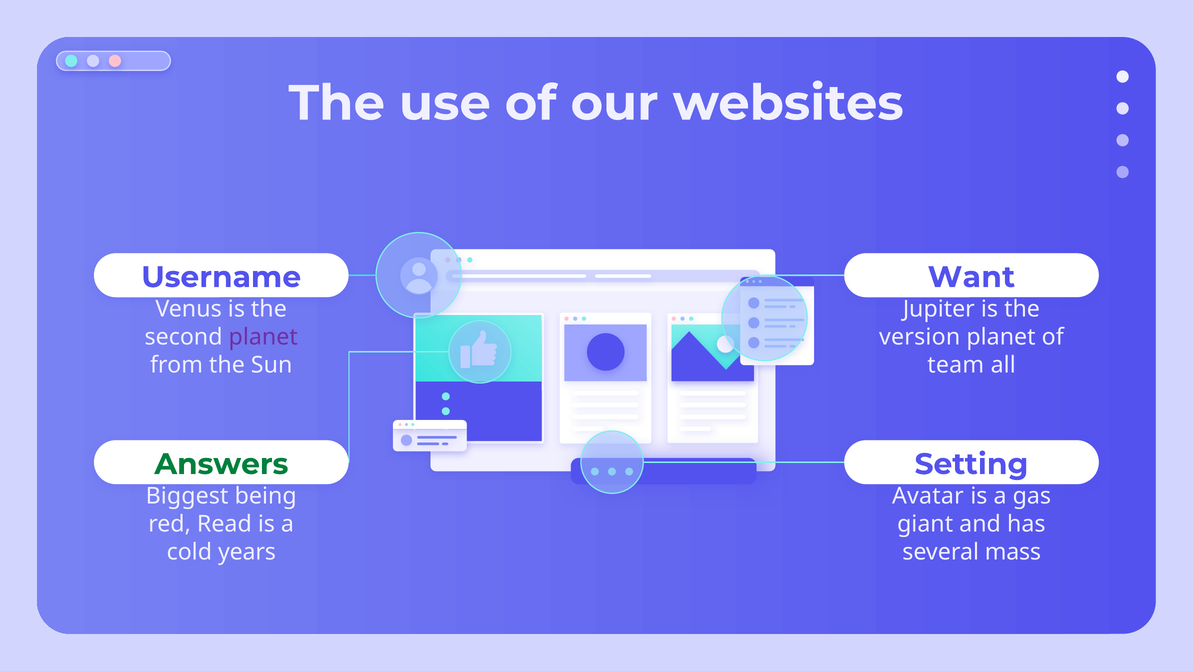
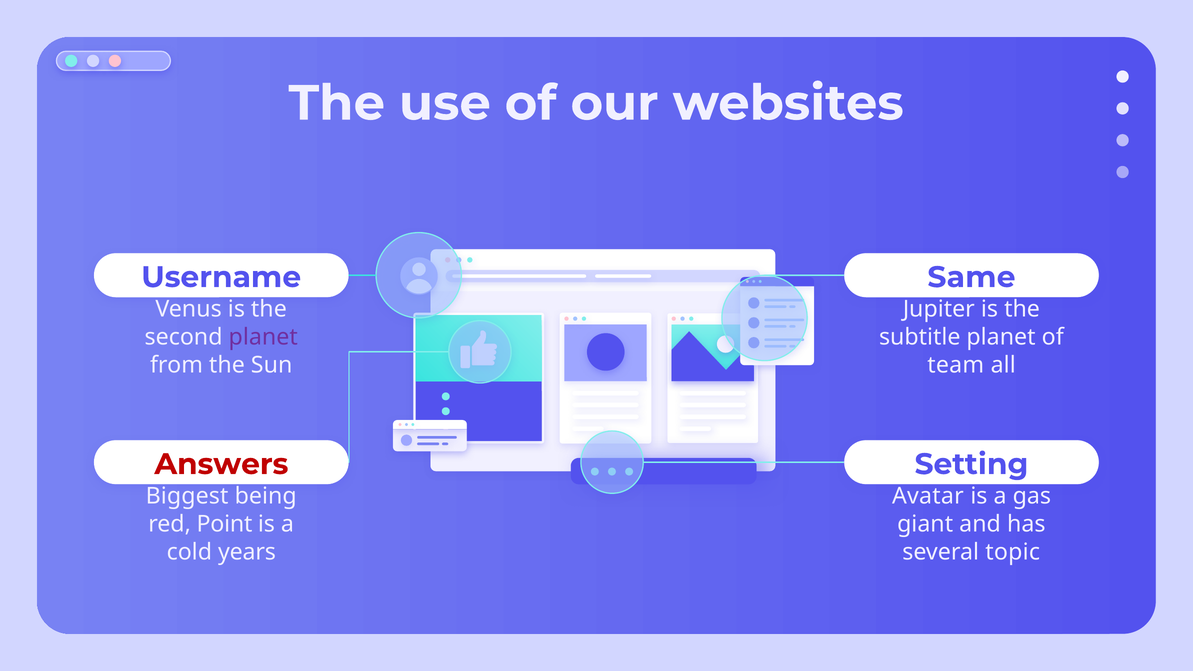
Want: Want -> Same (971, 277)
version: version -> subtitle (920, 337)
Answers colour: green -> red (221, 464)
Read: Read -> Point (224, 524)
mass: mass -> topic (1013, 552)
